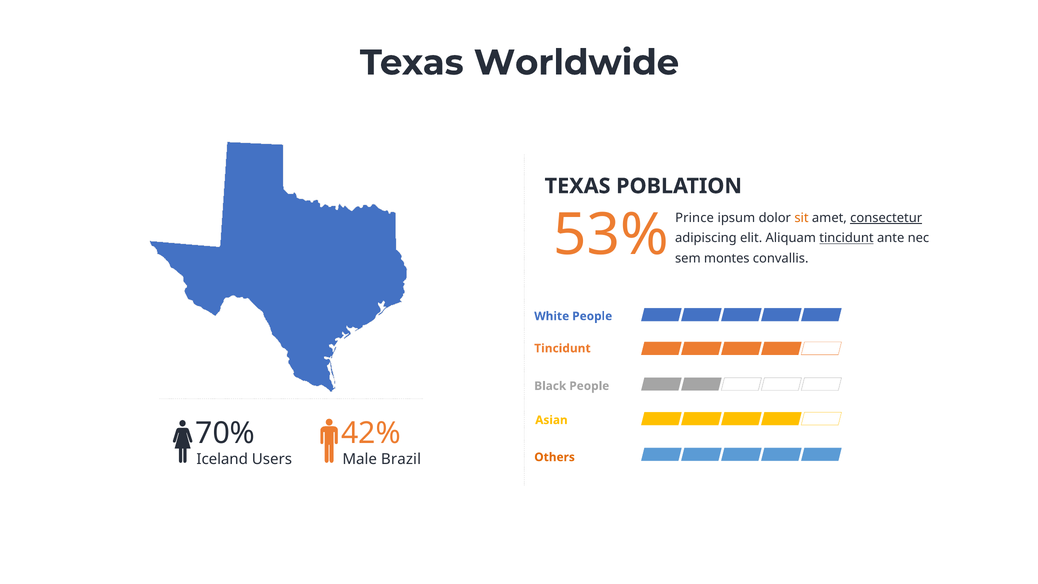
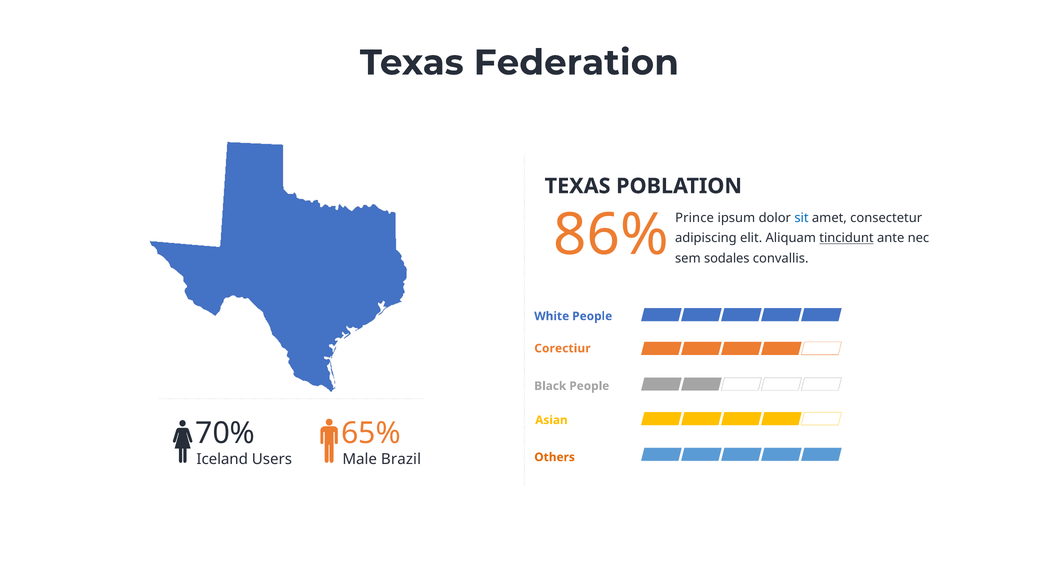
Worldwide: Worldwide -> Federation (576, 63)
sit colour: orange -> blue (802, 218)
consectetur underline: present -> none (886, 218)
53%: 53% -> 86% (611, 235)
montes: montes -> sodales (727, 258)
Tincidunt: Tincidunt -> Corectiur (562, 348)
42%: 42% -> 65% (371, 433)
